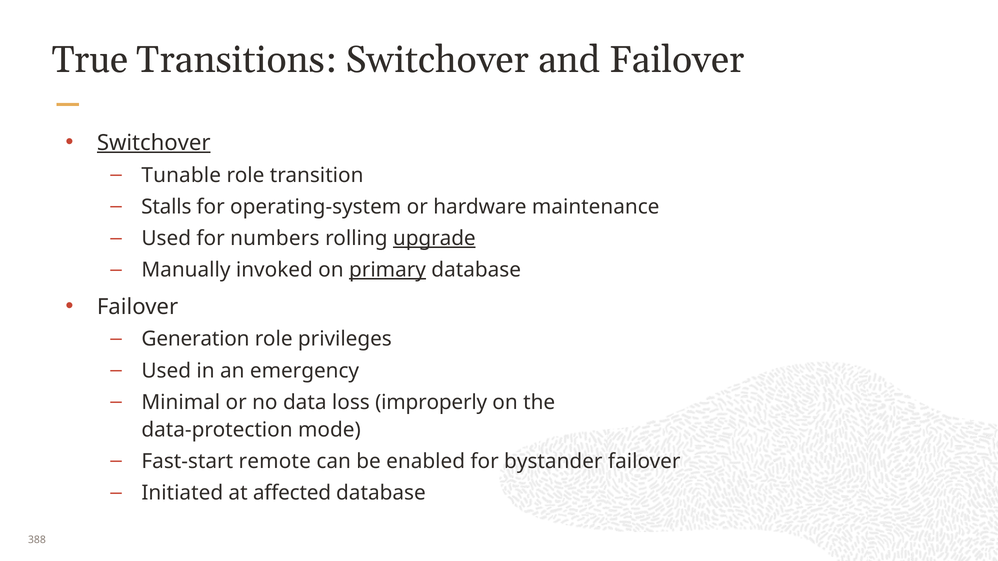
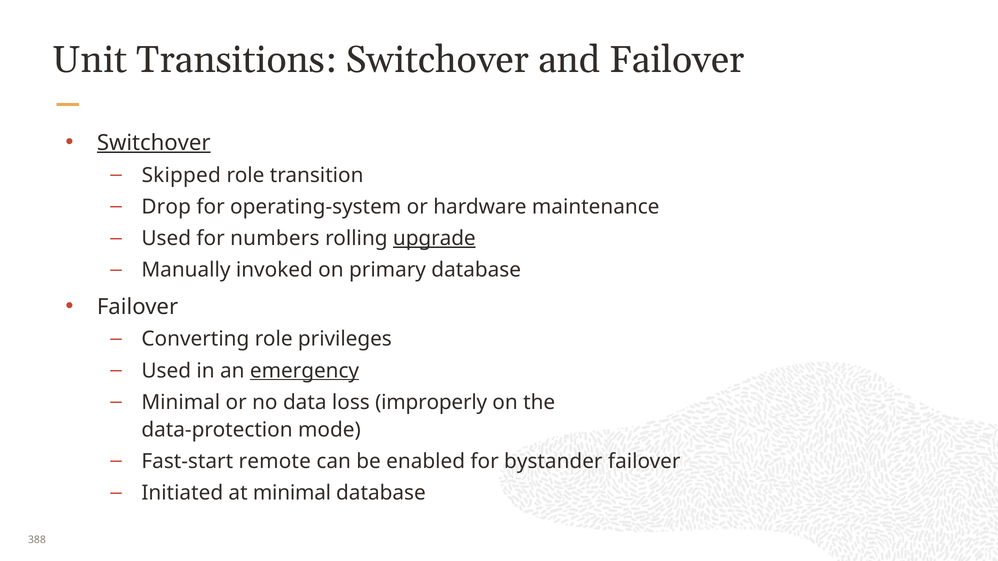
True: True -> Unit (90, 60)
Tunable: Tunable -> Skipped (181, 175)
Stalls: Stalls -> Drop (166, 207)
primary underline: present -> none (388, 270)
Generation: Generation -> Converting (195, 339)
emergency underline: none -> present (305, 371)
at affected: affected -> minimal (292, 493)
